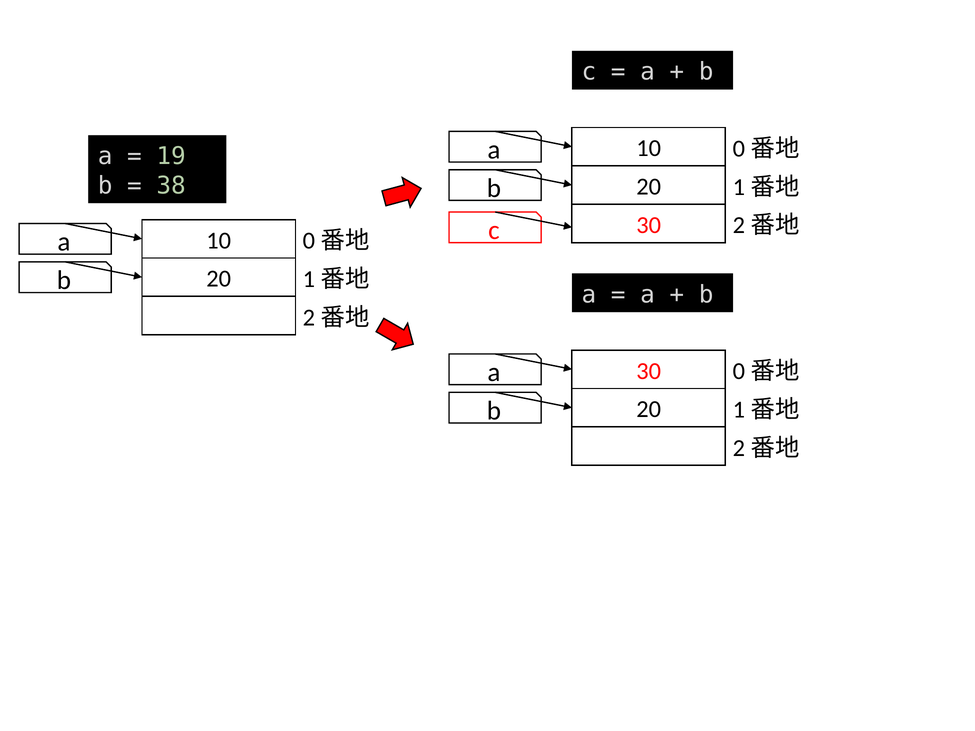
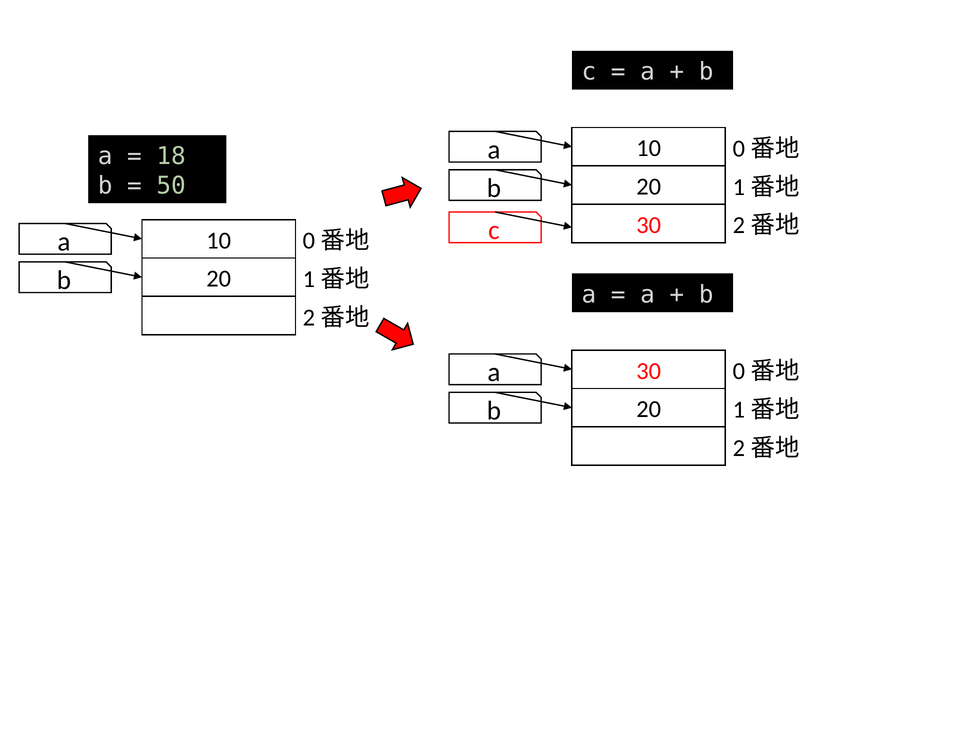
19: 19 -> 18 (171, 156)
38: 38 -> 50 (171, 186)
